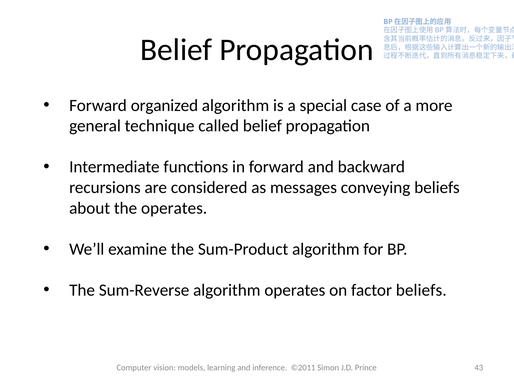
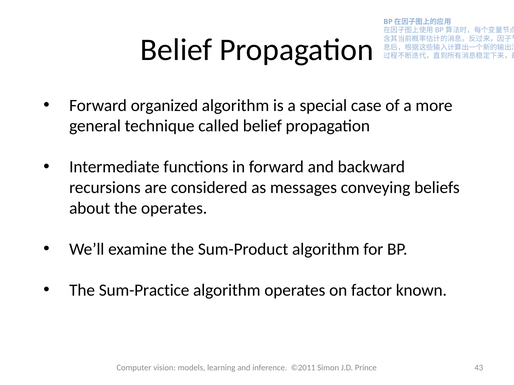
Sum-Reverse: Sum-Reverse -> Sum-Practice (144, 291)
factor beliefs: beliefs -> known (421, 291)
